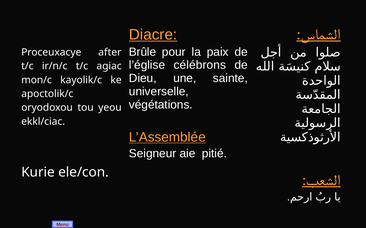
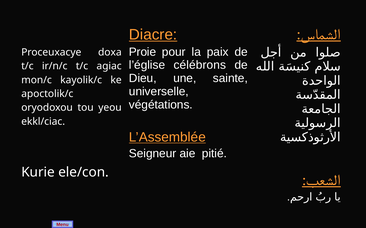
Brûle: Brûle -> Proie (143, 52)
after: after -> doxa (110, 52)
